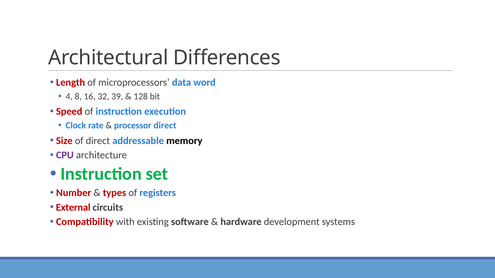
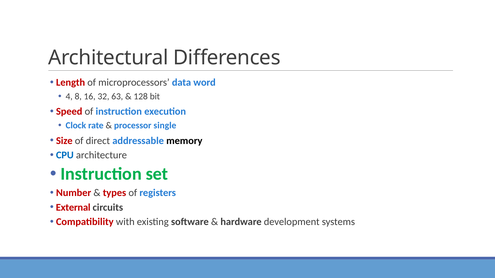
39: 39 -> 63 (117, 97)
processor direct: direct -> single (165, 126)
CPU colour: purple -> blue (65, 155)
